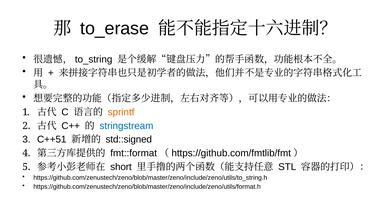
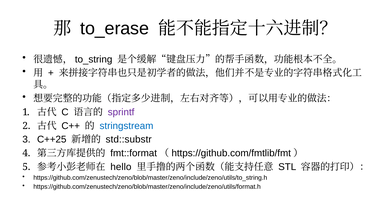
sprintf colour: orange -> purple (121, 112)
C++51: C++51 -> C++25 (52, 139)
std::signed: std::signed -> std::substr (129, 139)
short: short -> hello (121, 167)
